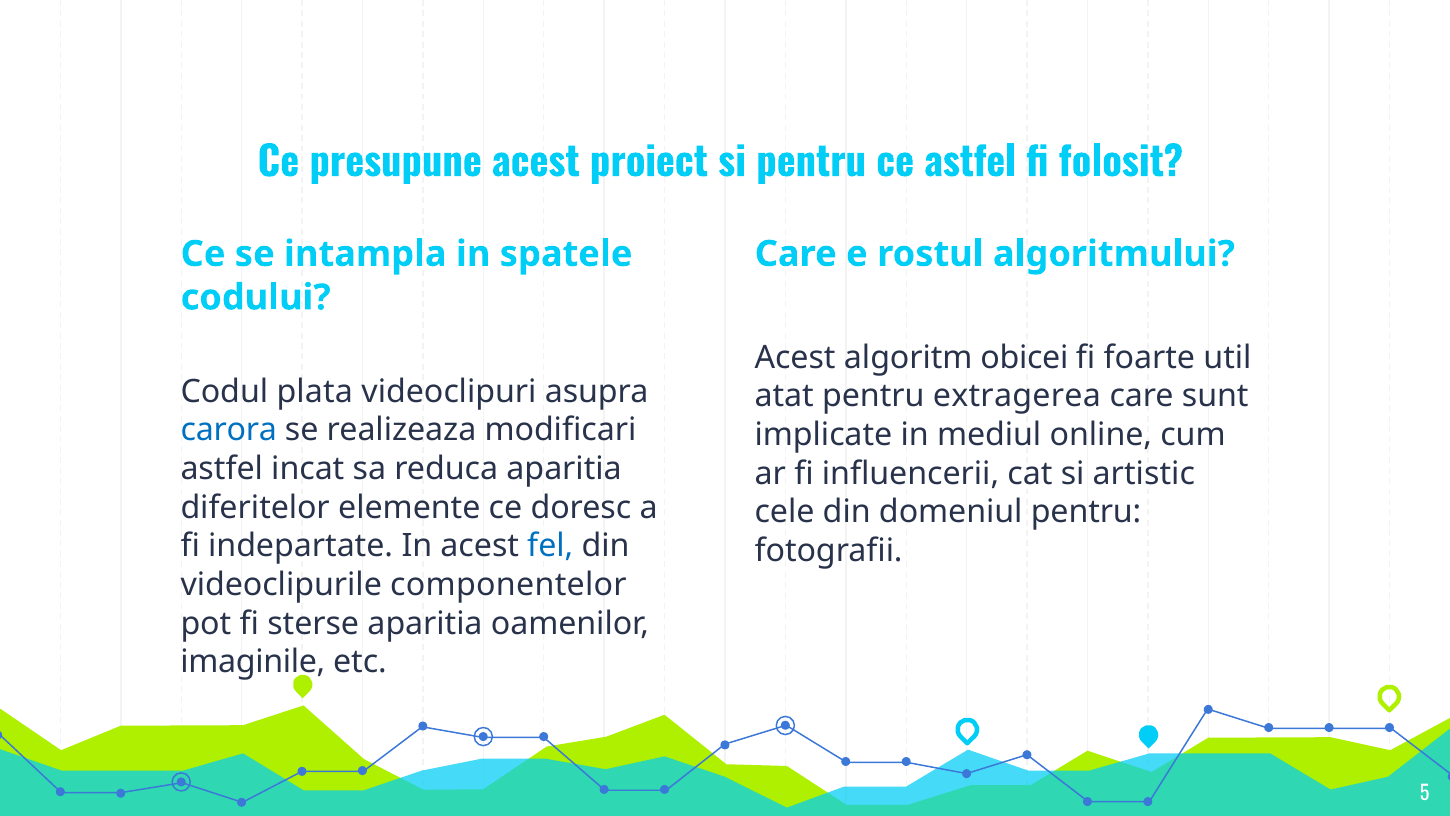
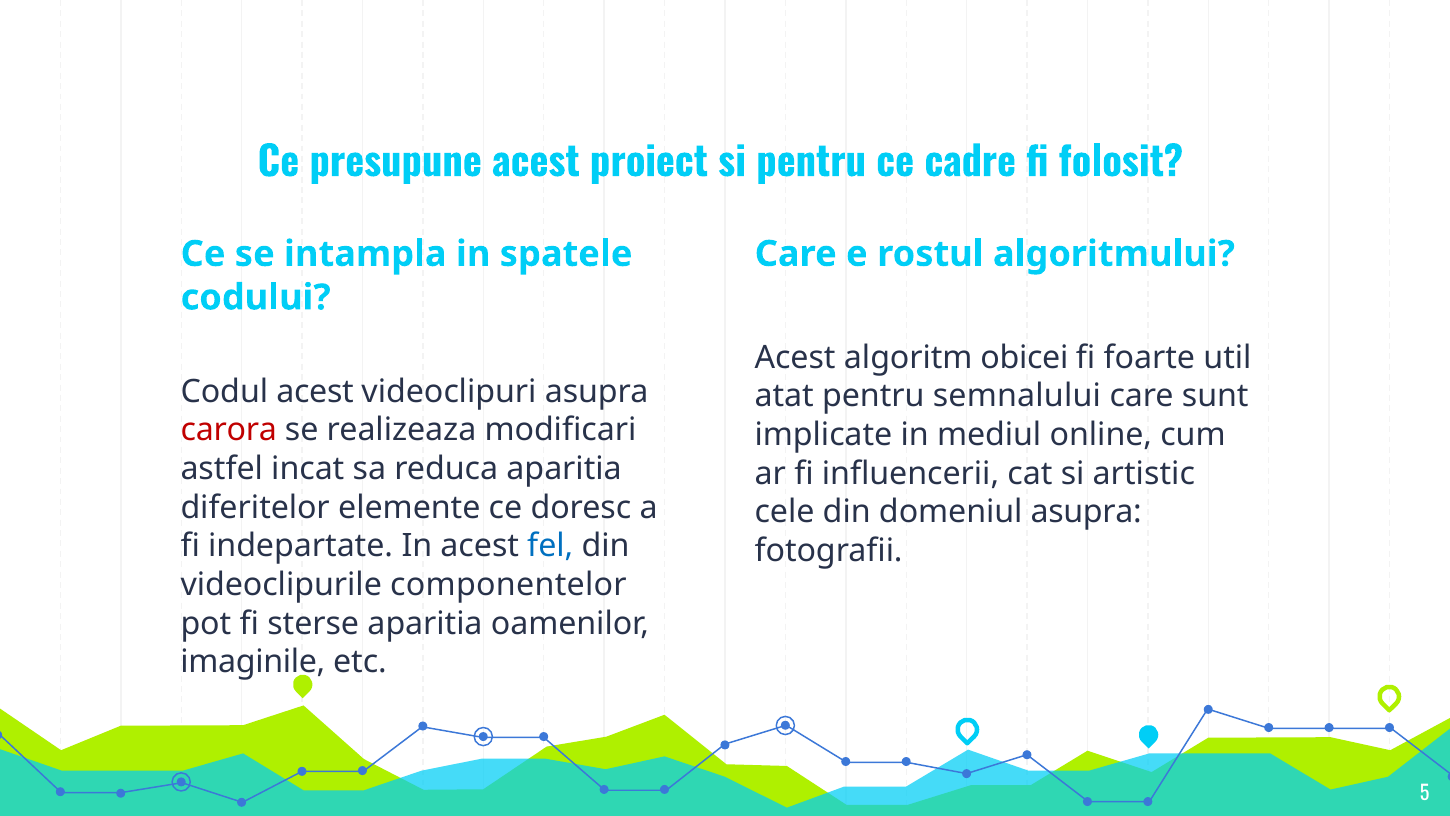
ce astfel: astfel -> cadre (970, 163)
Codul plata: plata -> acest (315, 391)
extragerea: extragerea -> semnalului (1017, 396)
carora colour: blue -> red (229, 430)
domeniul pentru: pentru -> asupra (1086, 512)
